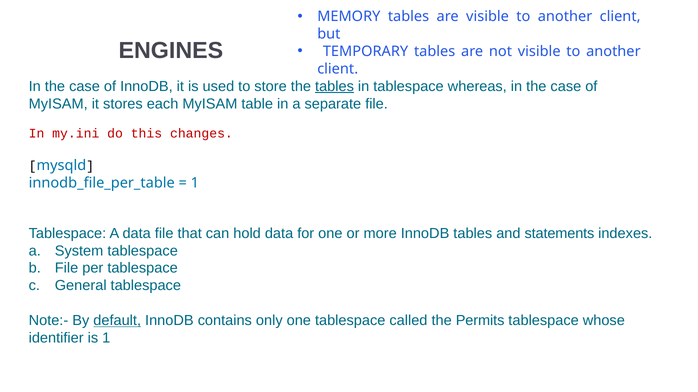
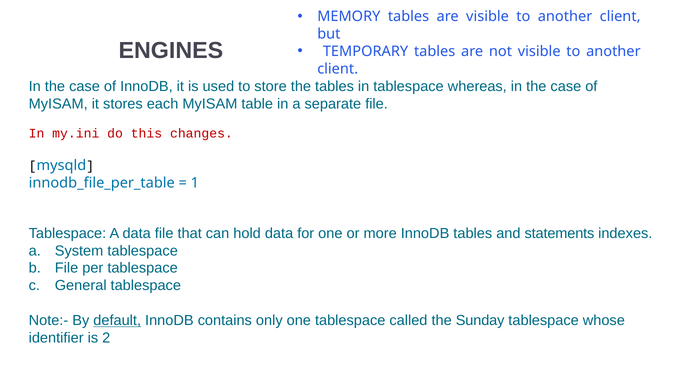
tables underline: present -> none (334, 86)
Permits: Permits -> Sunday (480, 321)
is 1: 1 -> 2 (106, 338)
